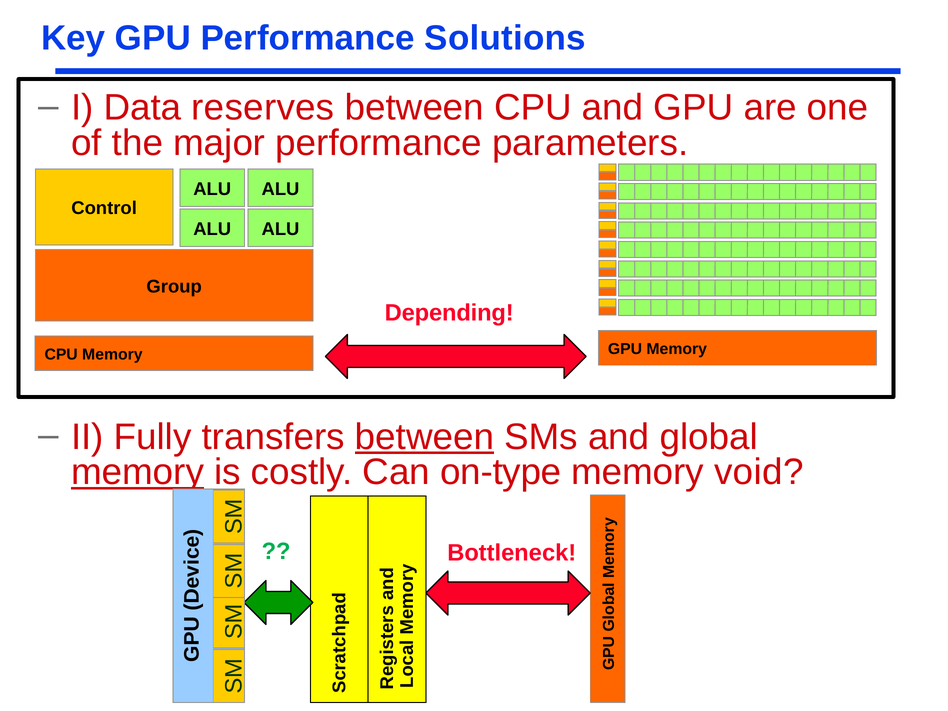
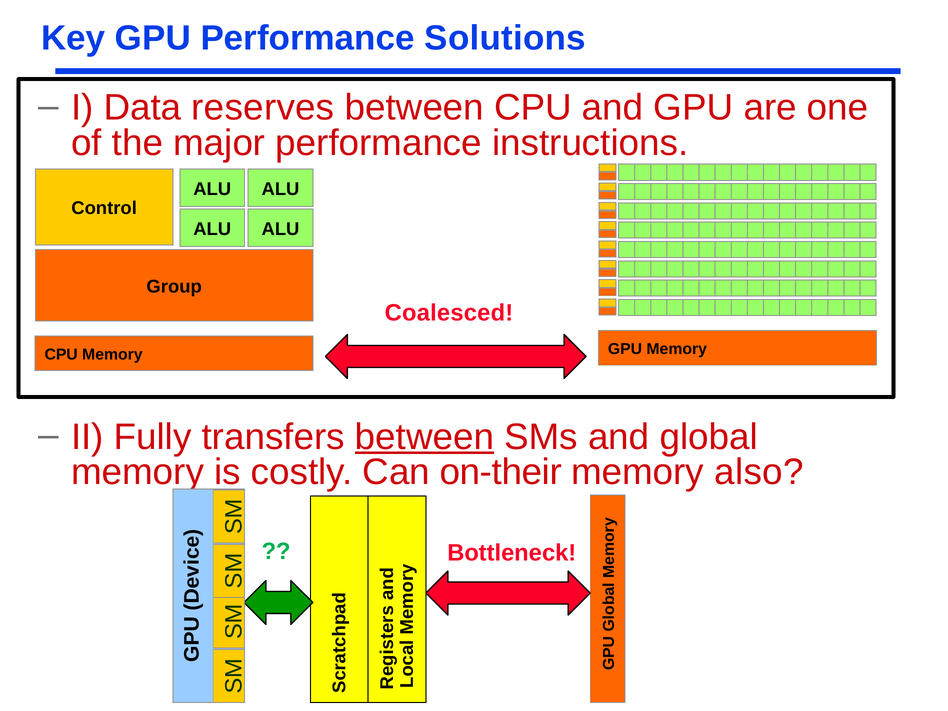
parameters: parameters -> instructions (590, 143)
Depending: Depending -> Coalesced (449, 313)
memory underline: present -> none (138, 472)
on-type: on-type -> on-their (501, 472)
void: void -> also (759, 472)
